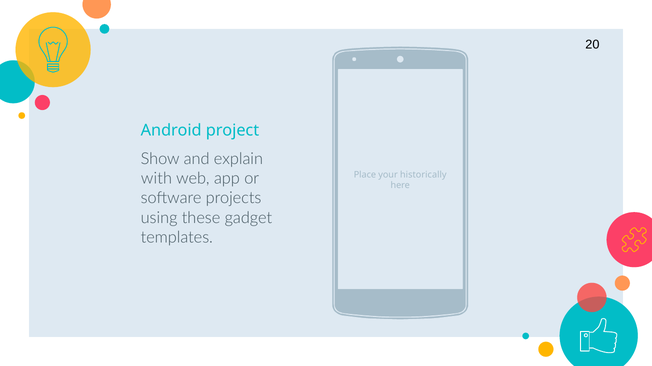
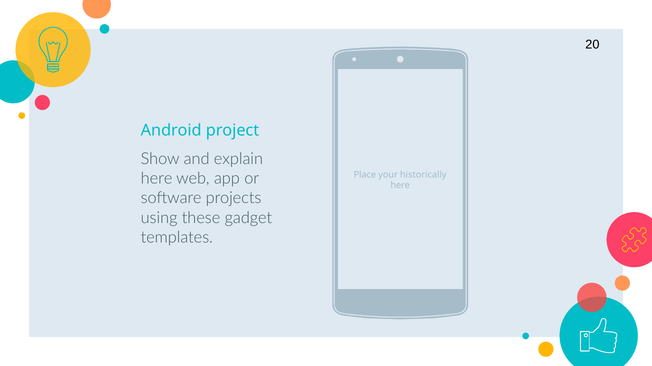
with: with -> here (157, 179)
